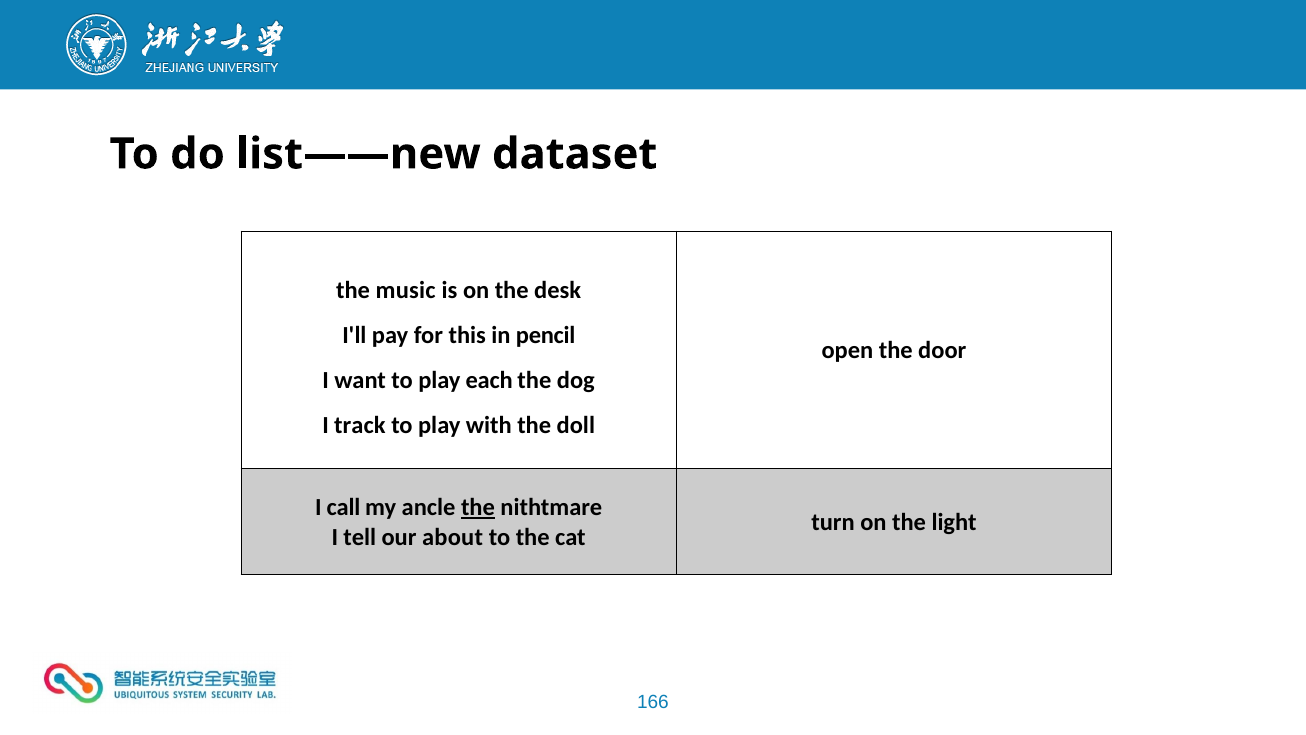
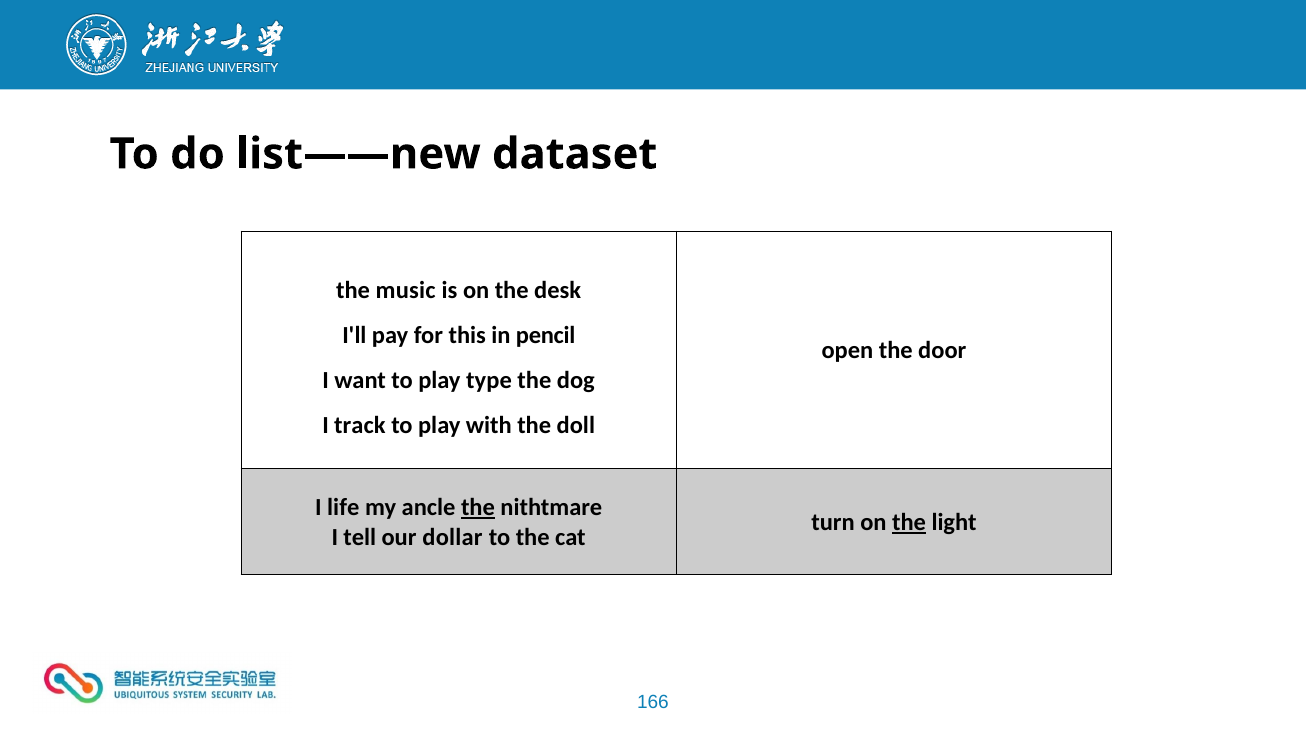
each: each -> type (489, 380)
call: call -> life (343, 507)
the underline: none -> present (909, 522)
about: about -> dollar (453, 537)
